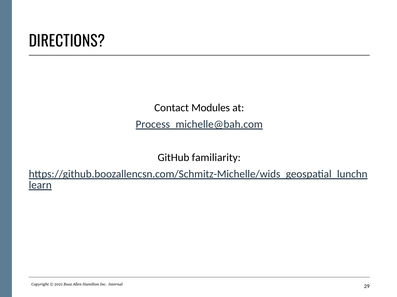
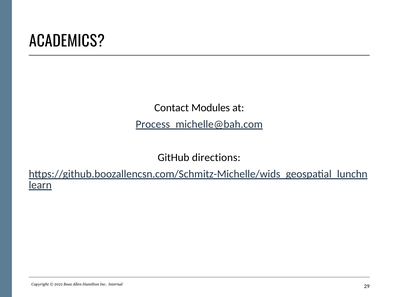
DIRECTIONS: DIRECTIONS -> ACADEMICS (67, 42)
familiarity: familiarity -> directions (216, 158)
